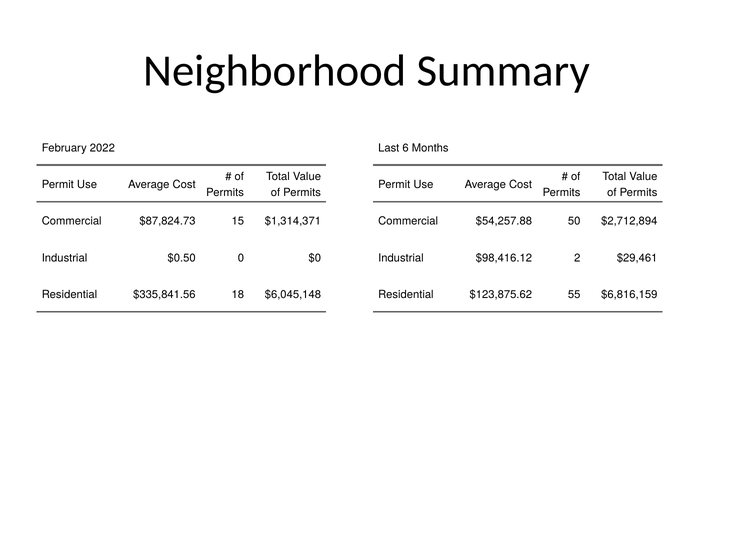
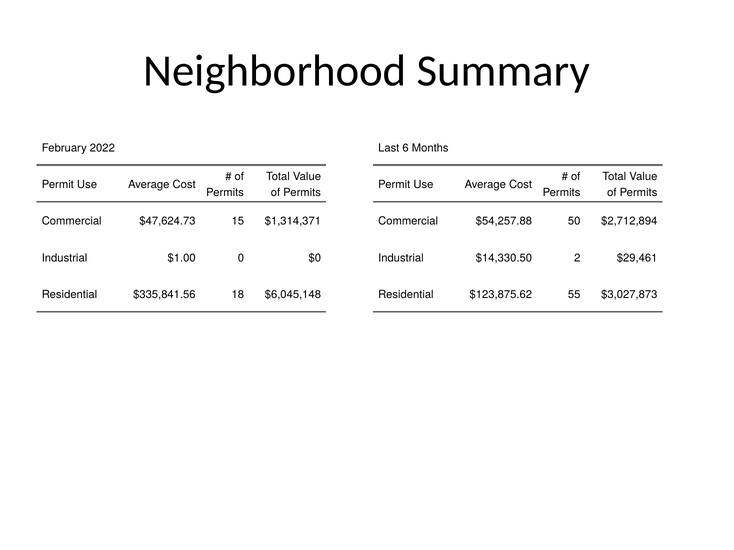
$87,824.73: $87,824.73 -> $47,624.73 (167, 221)
$0.50: $0.50 -> $1.00 (182, 258)
$98,416.12: $98,416.12 -> $14,330.50 (504, 258)
$6,816,159: $6,816,159 -> $3,027,873 (629, 295)
